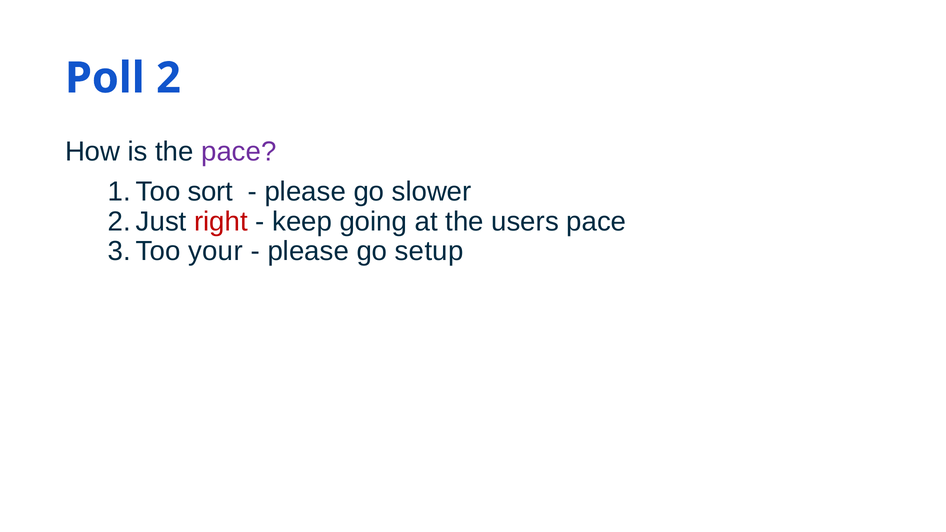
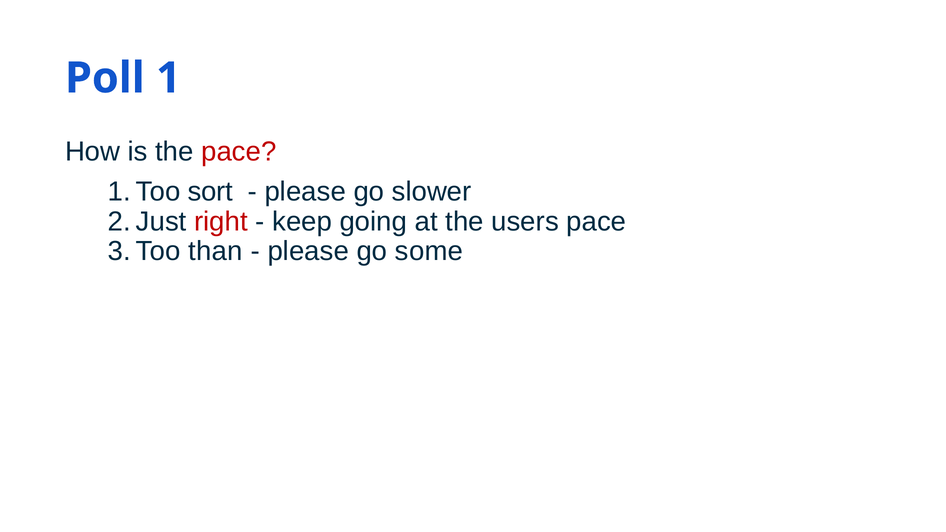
2: 2 -> 1 (168, 78)
pace colour: purple -> red (239, 152)
your: your -> than (215, 251)
setup: setup -> some (429, 251)
